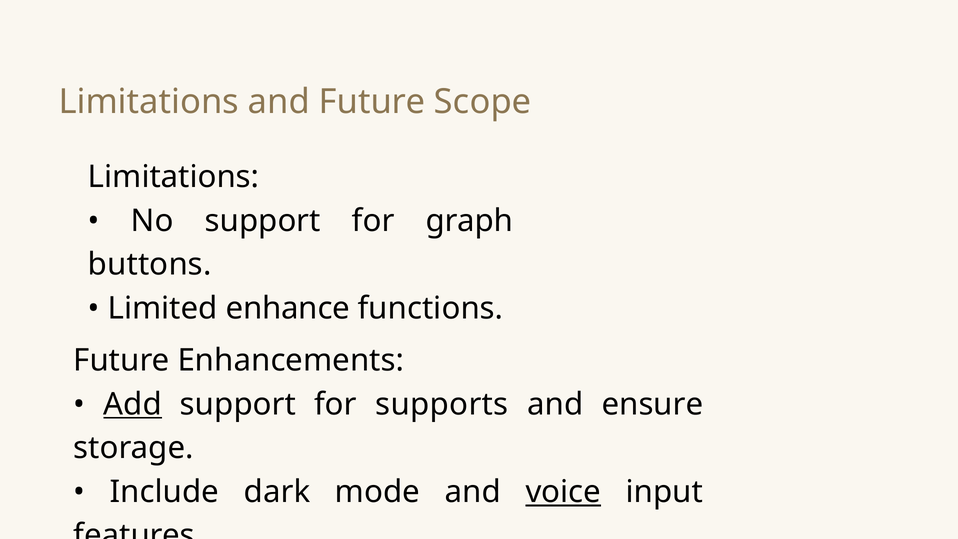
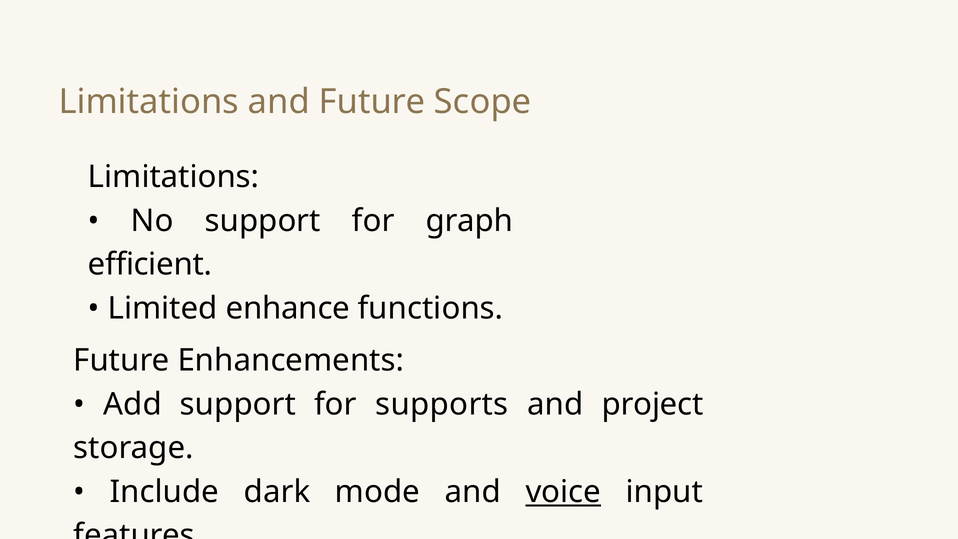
buttons: buttons -> efficient (150, 264)
Add underline: present -> none (133, 404)
ensure: ensure -> project (653, 404)
